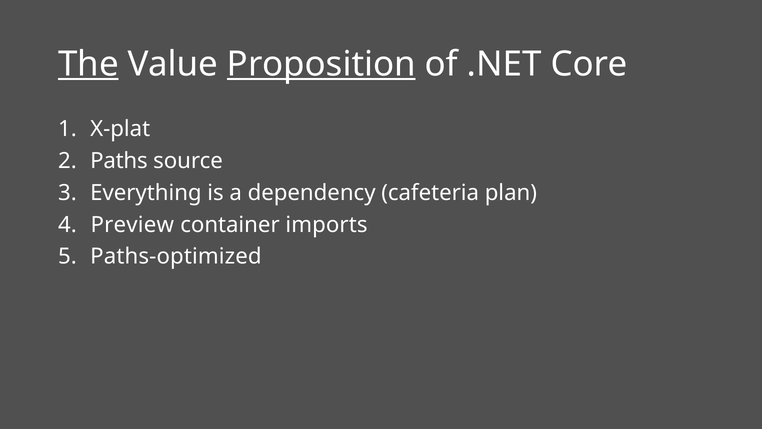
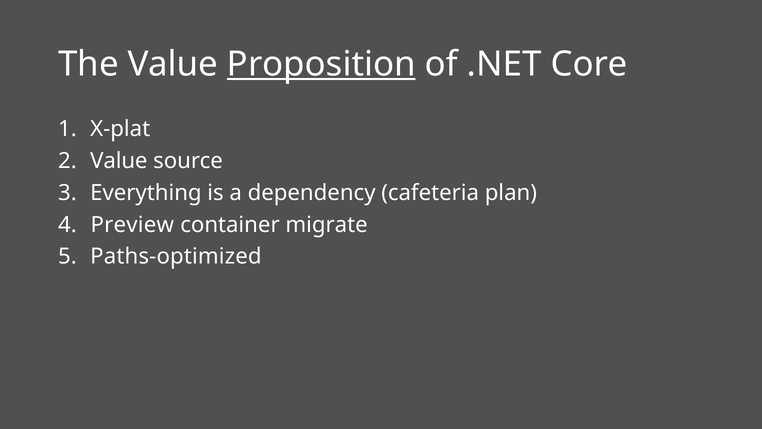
The underline: present -> none (88, 64)
Paths: Paths -> Value (119, 161)
imports: imports -> migrate (327, 225)
